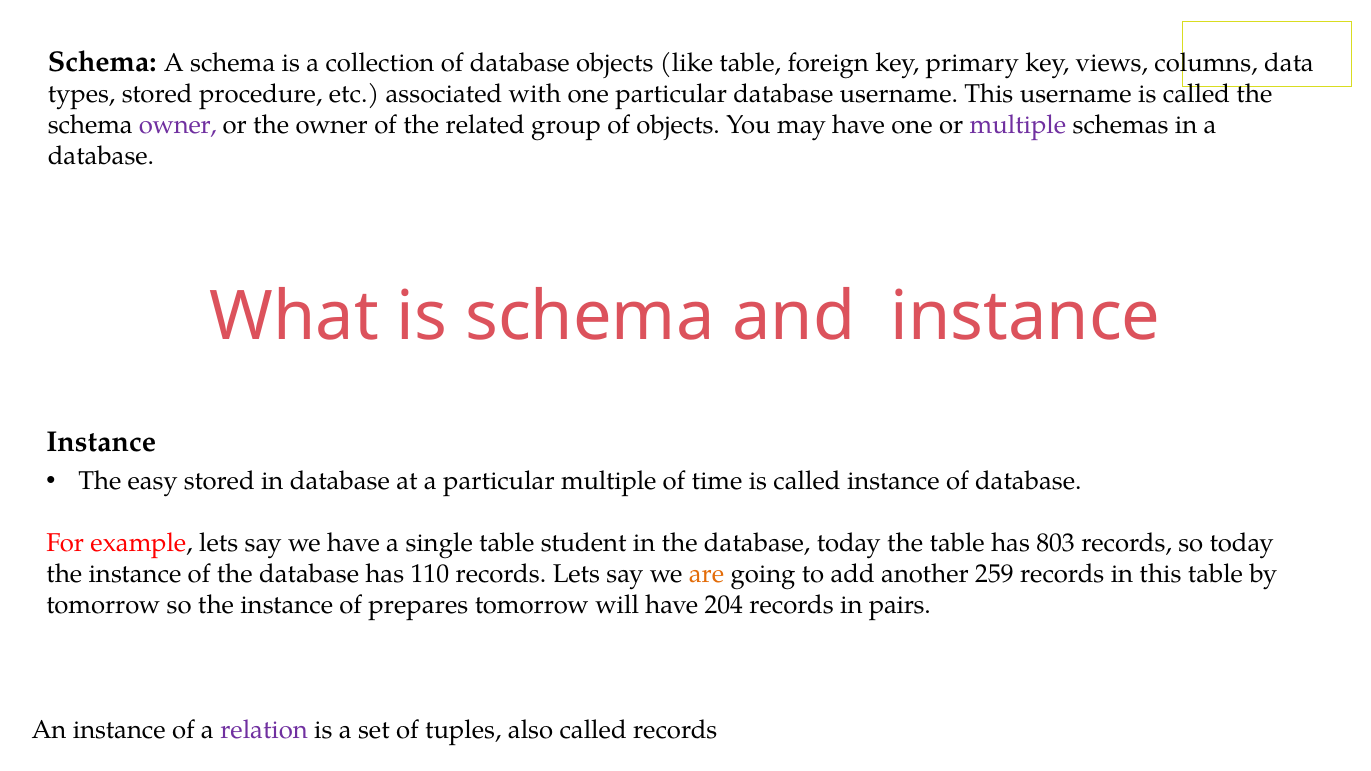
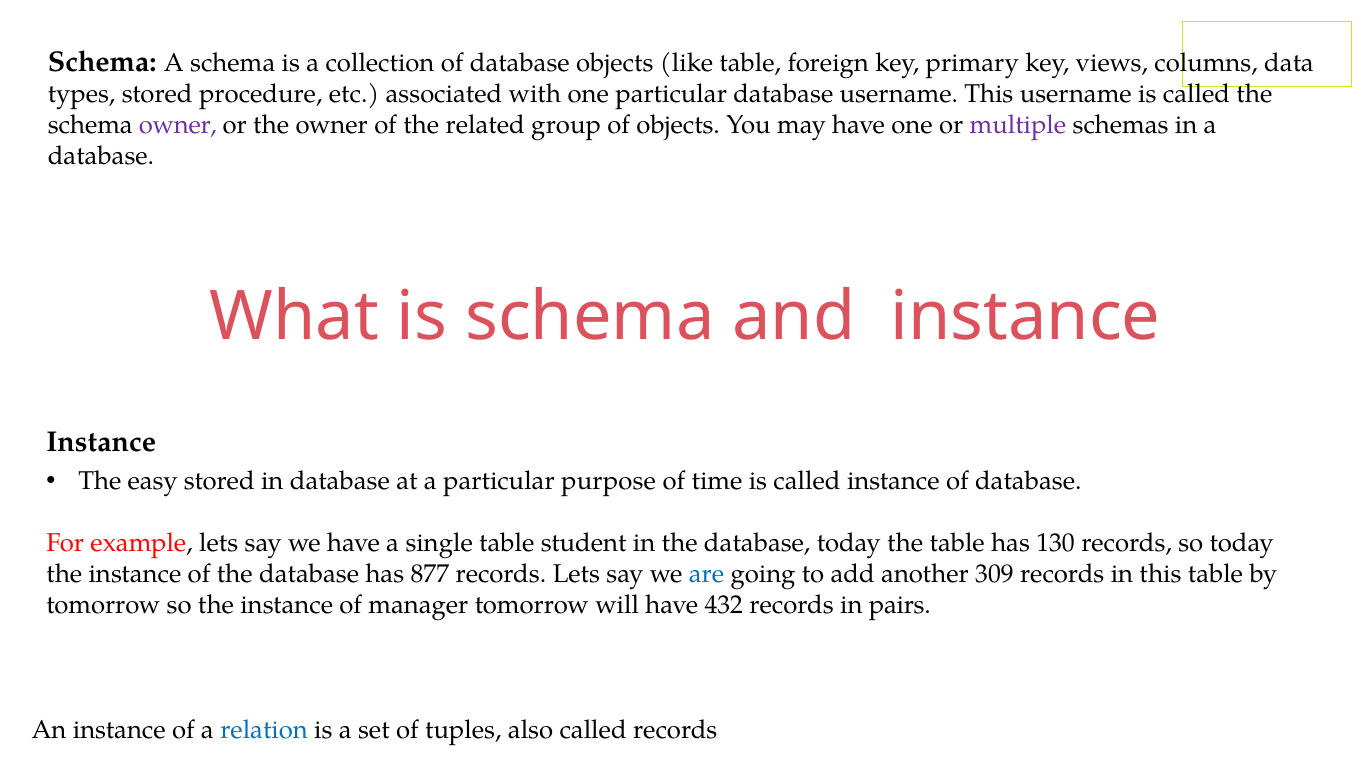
particular multiple: multiple -> purpose (609, 481)
803: 803 -> 130 (1056, 543)
110: 110 -> 877 (430, 574)
are colour: orange -> blue (707, 574)
259: 259 -> 309 (994, 574)
prepares: prepares -> manager (418, 605)
204: 204 -> 432 (724, 605)
relation colour: purple -> blue (264, 731)
